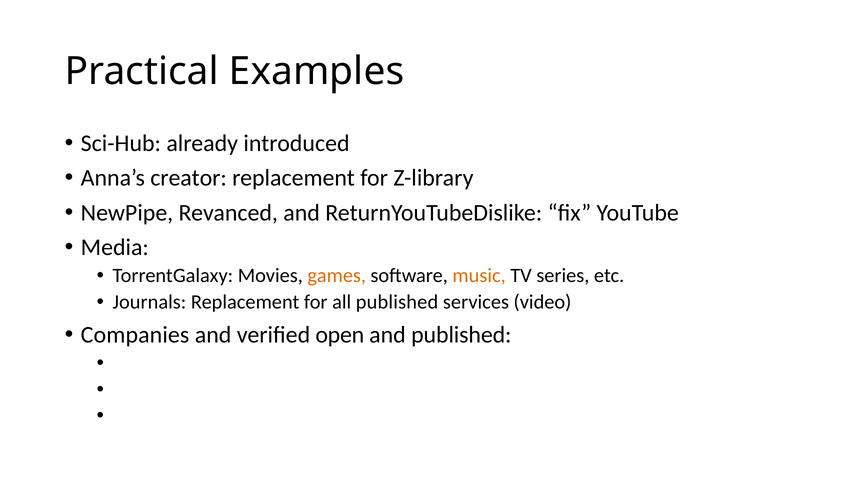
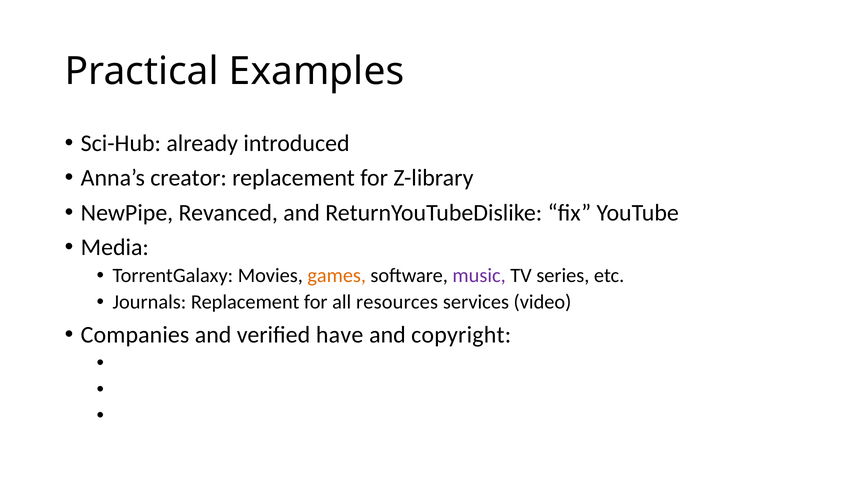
music colour: orange -> purple (479, 276)
all published: published -> resources (397, 302)
open: open -> have (340, 335)
and published: published -> copyright (461, 335)
